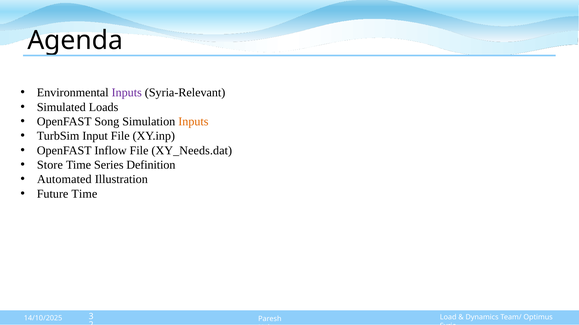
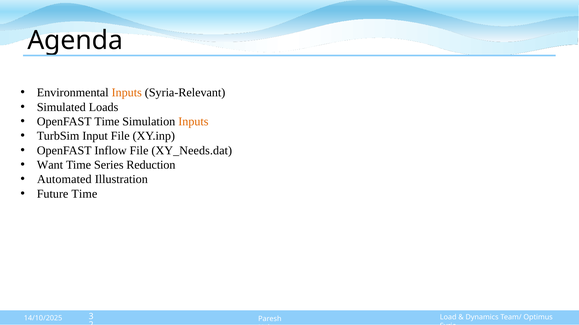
Inputs colour: purple -> orange (127, 93)
OpenFAST Song: Song -> Time (107, 122)
Store: Store -> Want (50, 165)
Definition: Definition -> Reduction (151, 165)
